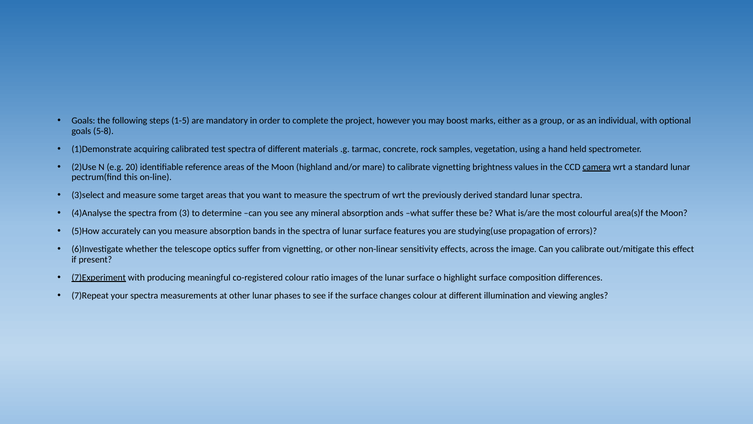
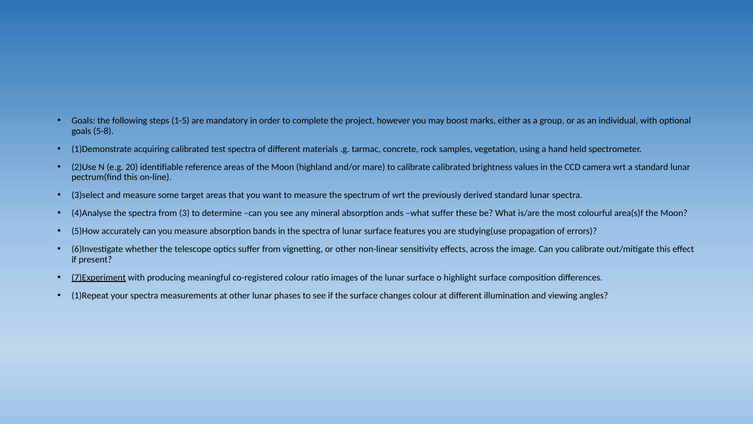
calibrate vignetting: vignetting -> calibrated (451, 167)
camera underline: present -> none (597, 167)
7)Repeat: 7)Repeat -> 1)Repeat (90, 295)
